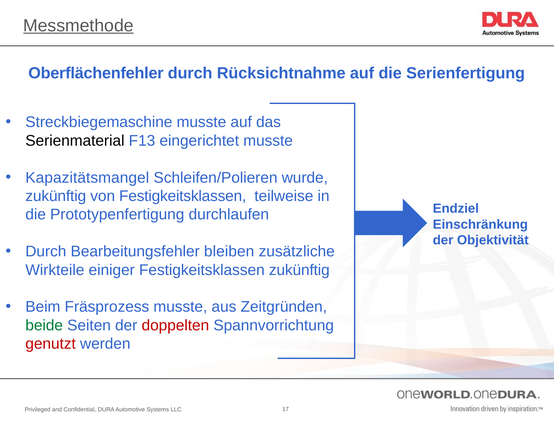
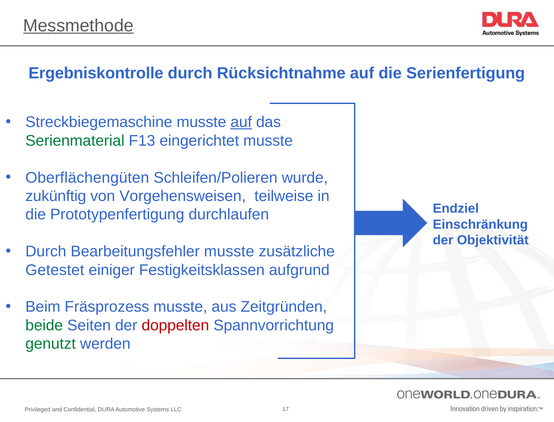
Oberflächenfehler: Oberflächenfehler -> Ergebniskontrolle (96, 73)
auf underline: none -> present (241, 122)
Serienmaterial colour: black -> green (75, 141)
Kapazitätsmangel: Kapazitätsmangel -> Oberflächengüten (87, 178)
von Festigkeitsklassen: Festigkeitsklassen -> Vorgehensweisen (183, 196)
Bearbeitungsfehler bleiben: bleiben -> musste (229, 252)
Wirkteile: Wirkteile -> Getestet (55, 270)
Festigkeitsklassen zukünftig: zukünftig -> aufgrund (299, 270)
genutzt colour: red -> green (51, 344)
